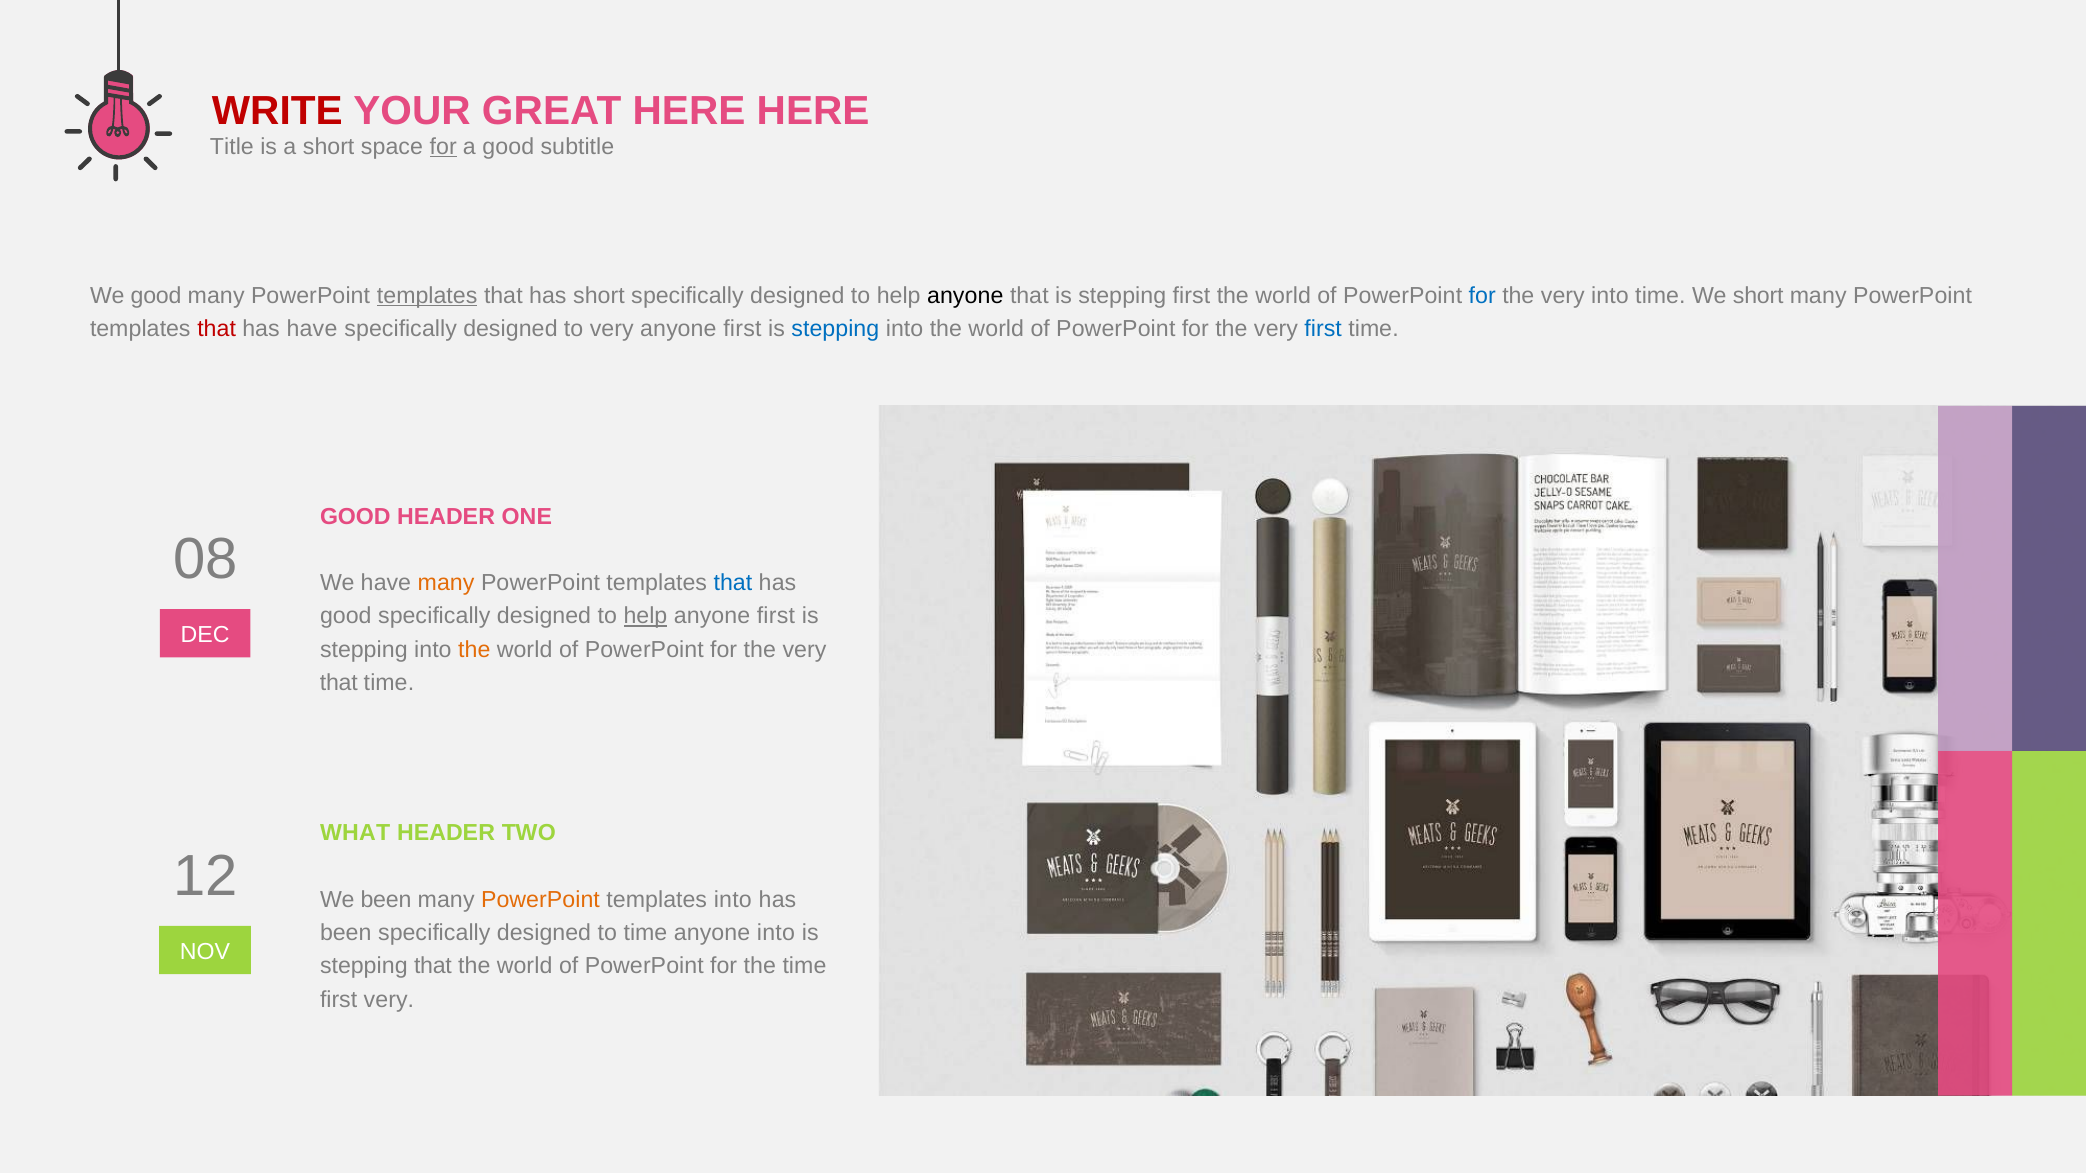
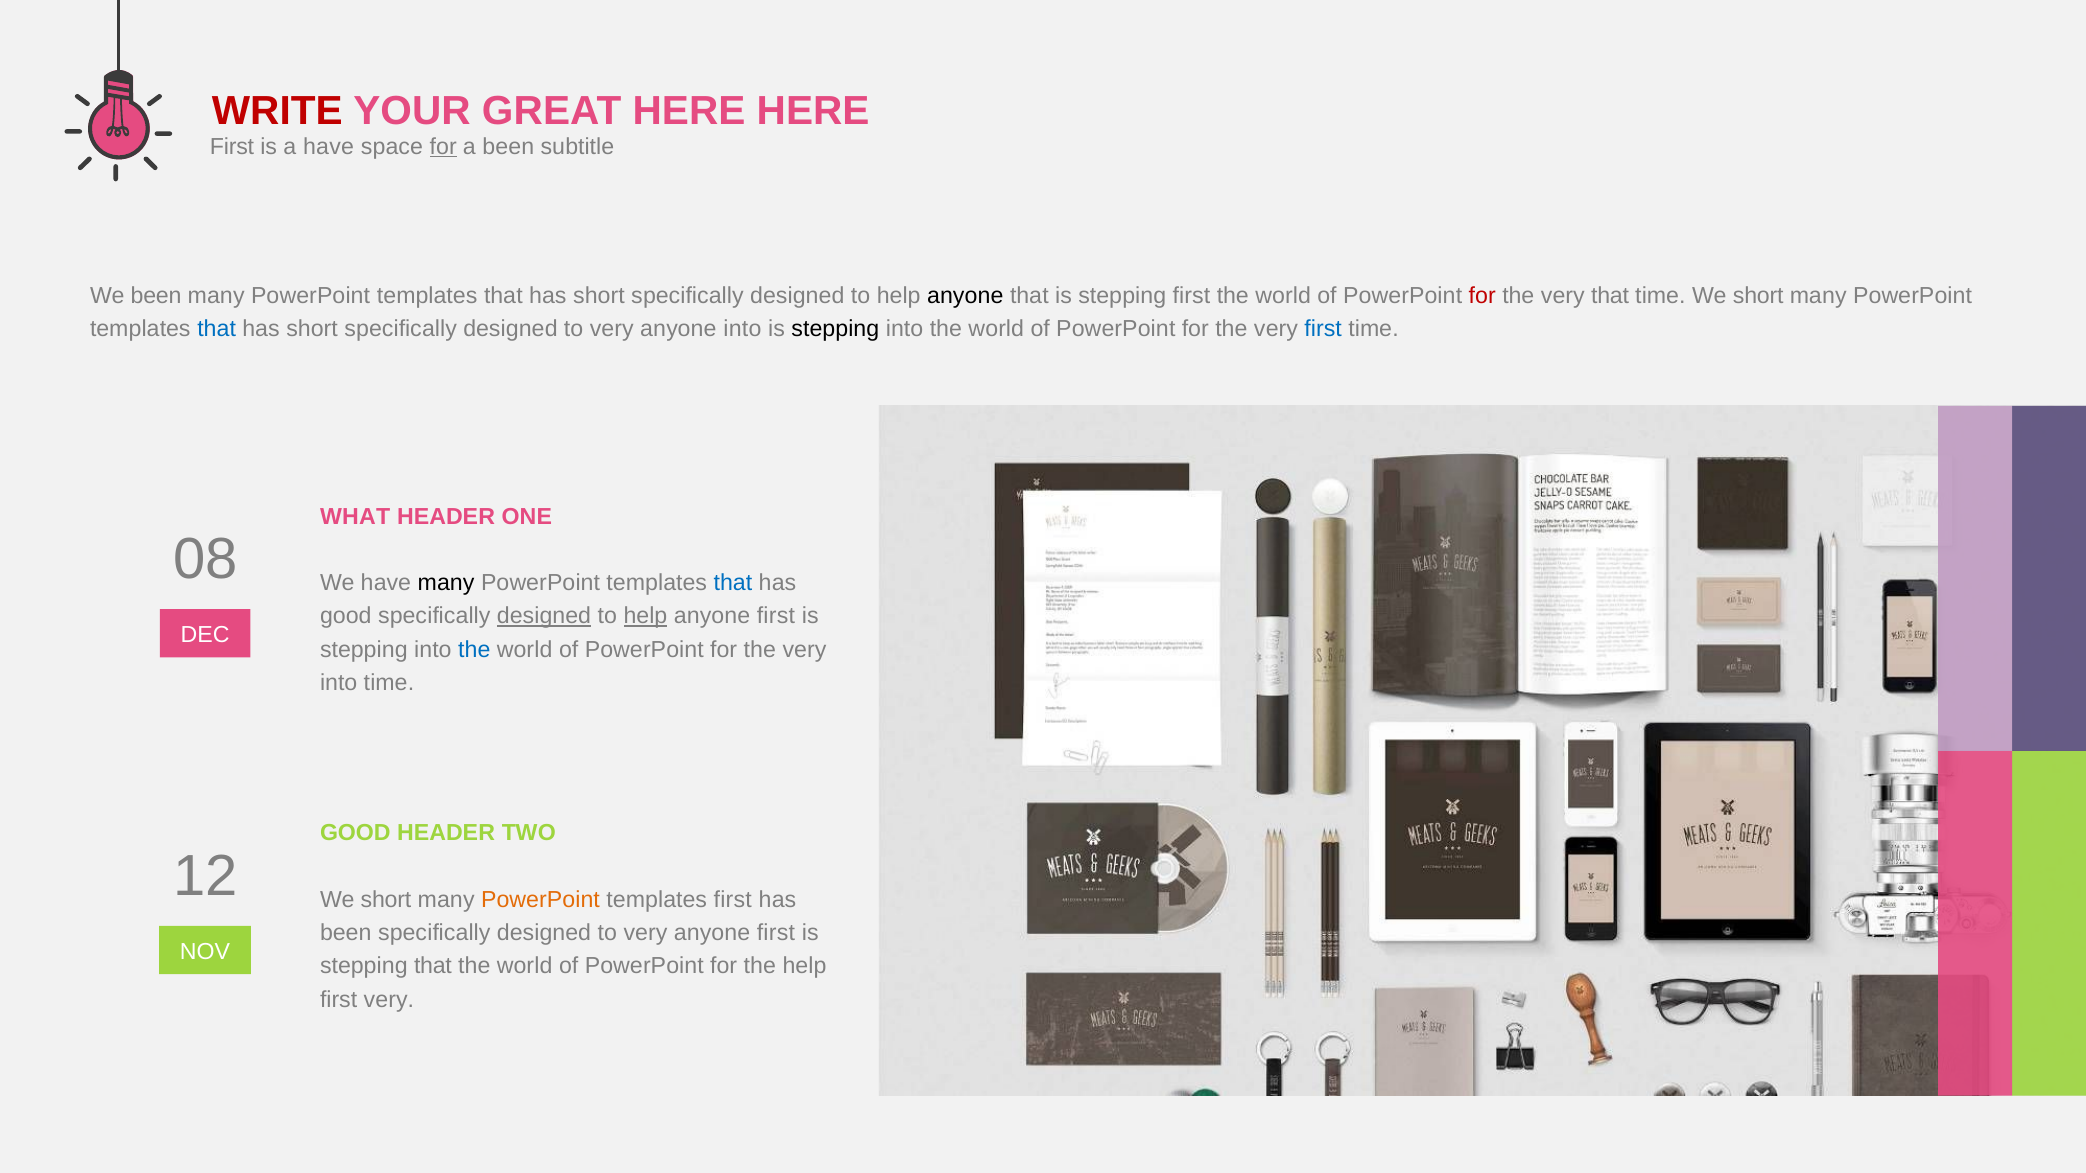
Title: Title -> First (232, 147)
a short: short -> have (329, 147)
a good: good -> been (508, 147)
We good: good -> been (156, 296)
templates underline: present -> none (427, 296)
for colour: blue -> red (1482, 296)
very into: into -> that (1610, 296)
that colour: red -> blue (217, 329)
have: have -> short (312, 329)
first: first -> into (742, 329)
stepping colour: blue -> black (835, 329)
GOOD: GOOD -> WHAT (355, 516)
many colour: orange -> black (446, 583)
designed underline: none -> present (544, 616)
the colour: orange -> blue (474, 649)
that: that -> into (339, 683)
WHAT: WHAT -> GOOD (355, 833)
been: been -> short (386, 900)
templates into: into -> first (733, 900)
time: time -> very (645, 933)
into: into -> first (776, 933)
the time: time -> help (804, 966)
